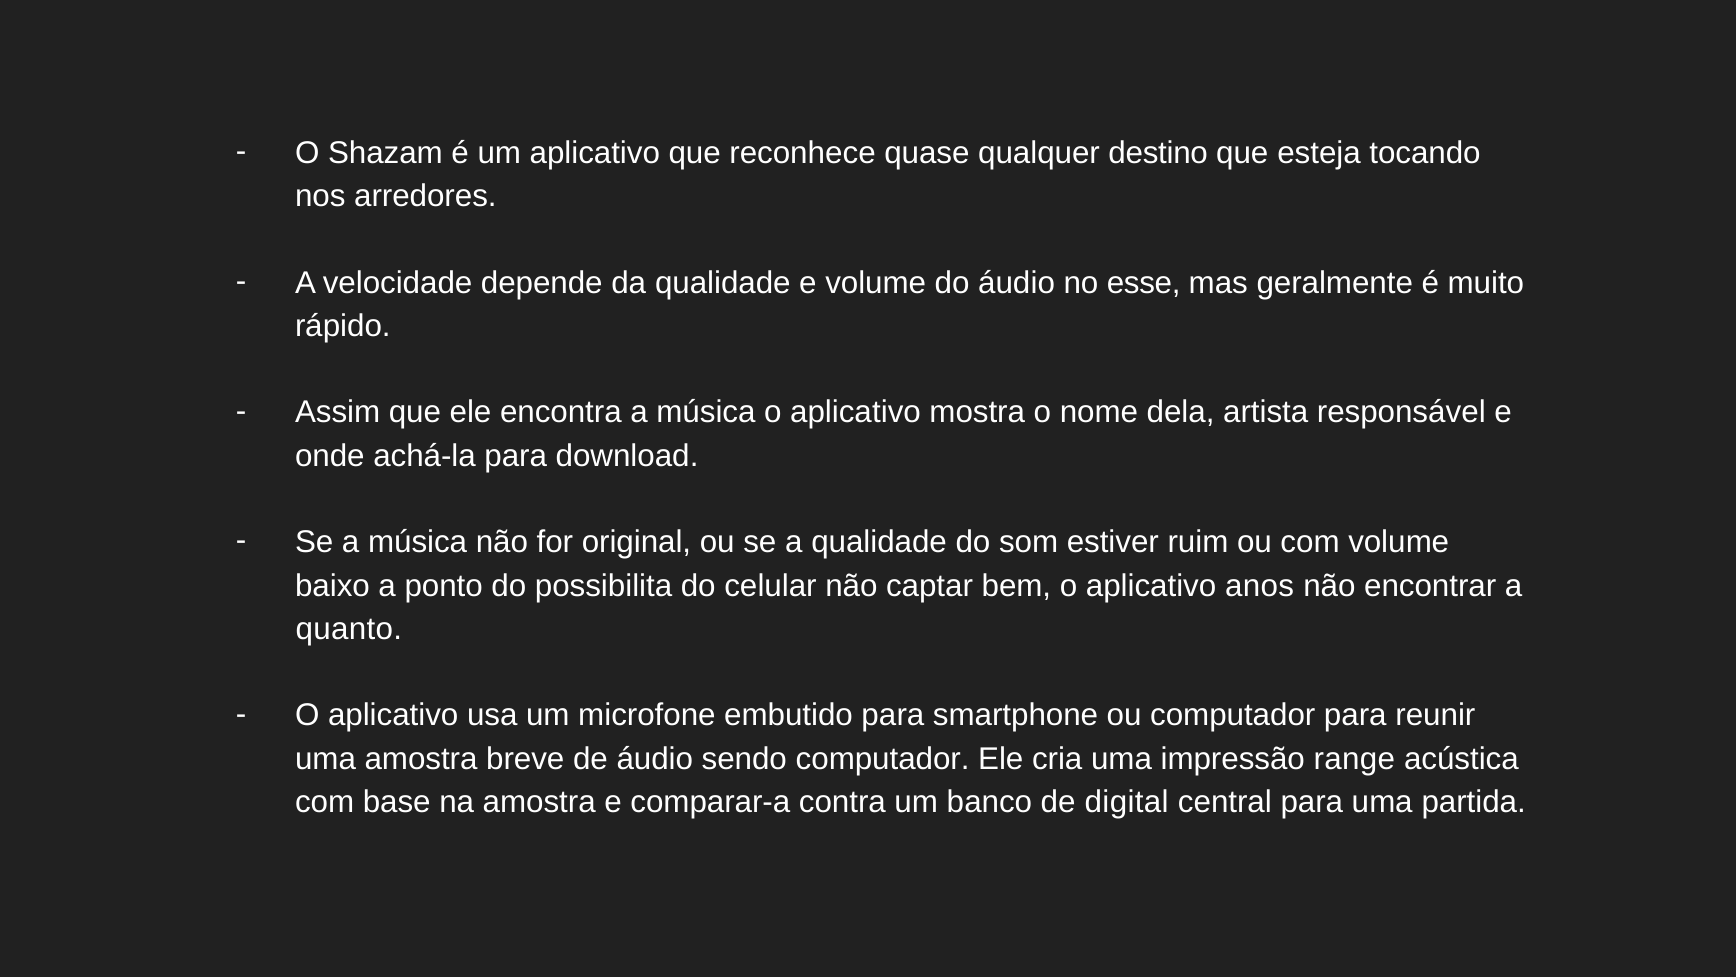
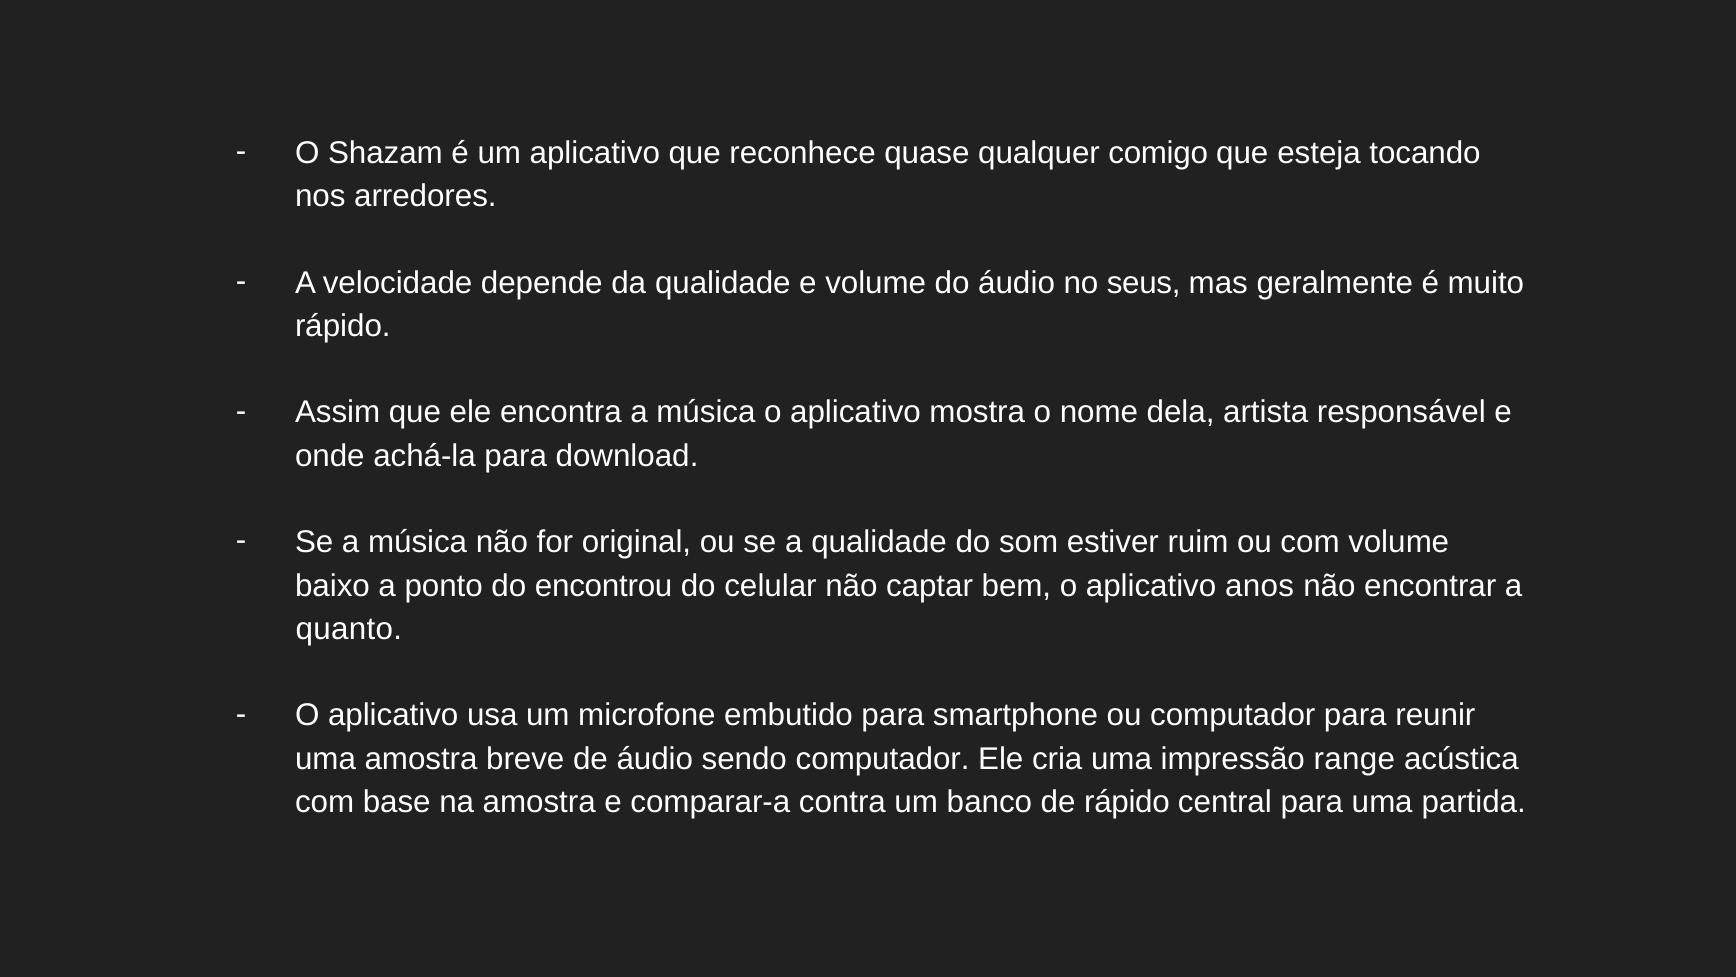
destino: destino -> comigo (1158, 153)
esse: esse -> seus (1144, 283)
possibilita: possibilita -> encontrou (604, 585)
de digital: digital -> rápido (1127, 802)
